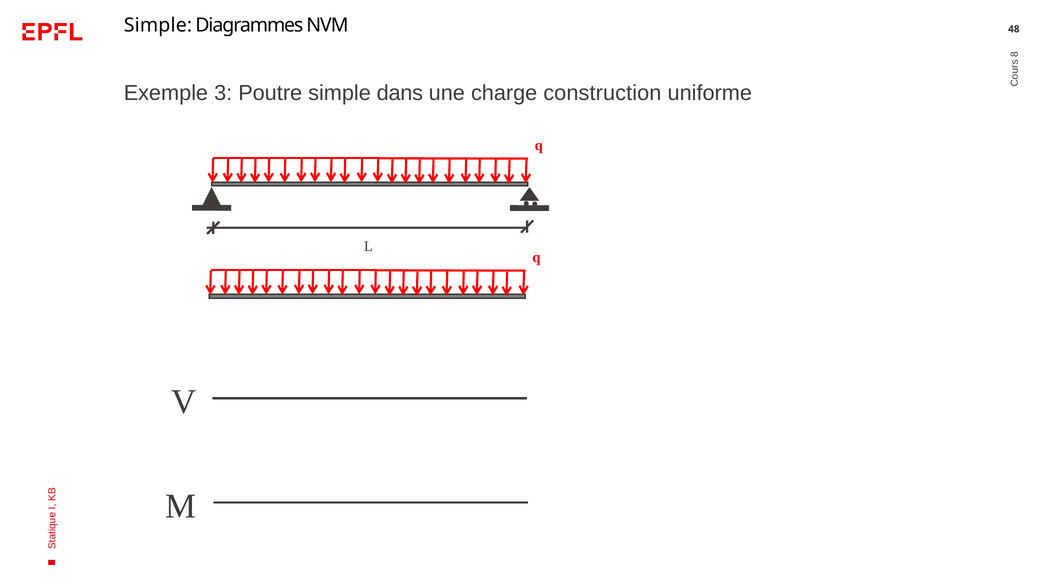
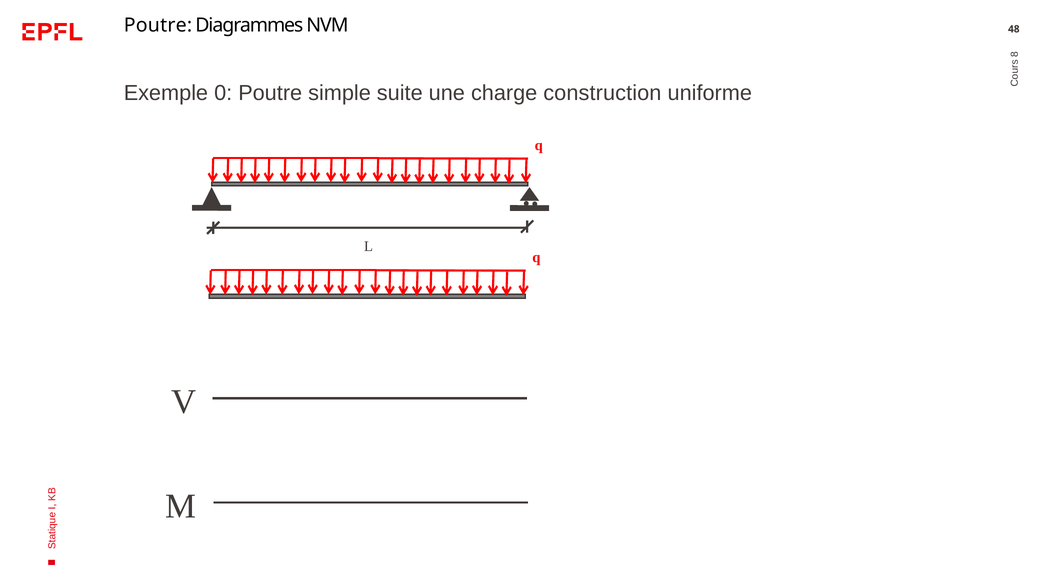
Simple: Simple -> Poutre (158, 25)
3: 3 -> 0 (223, 93)
dans: dans -> suite (400, 93)
